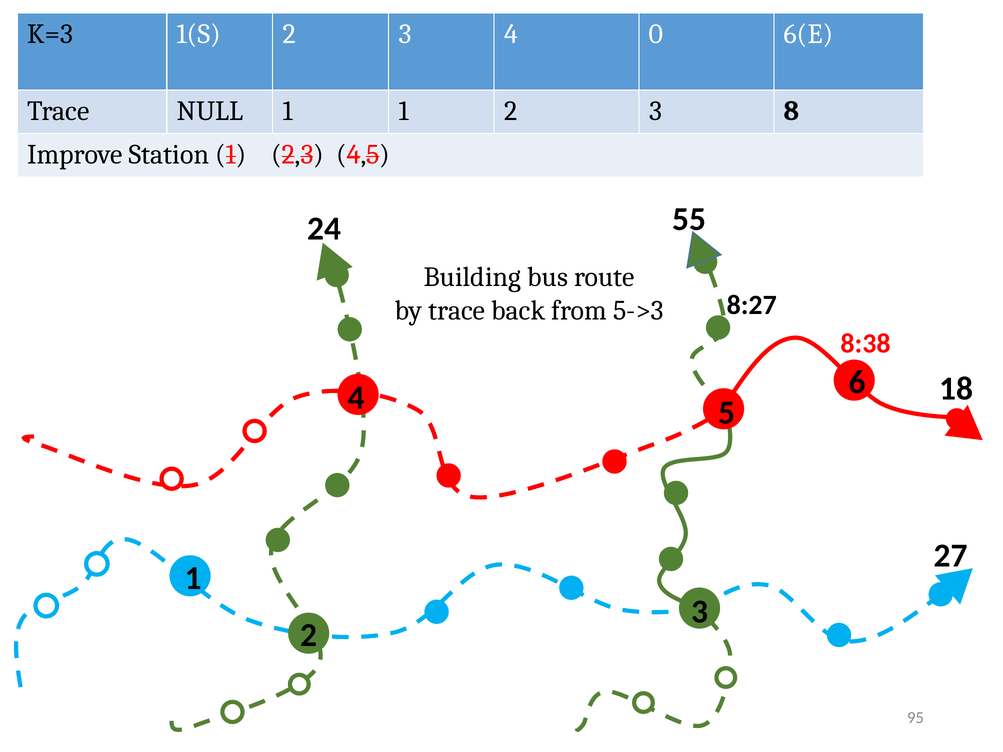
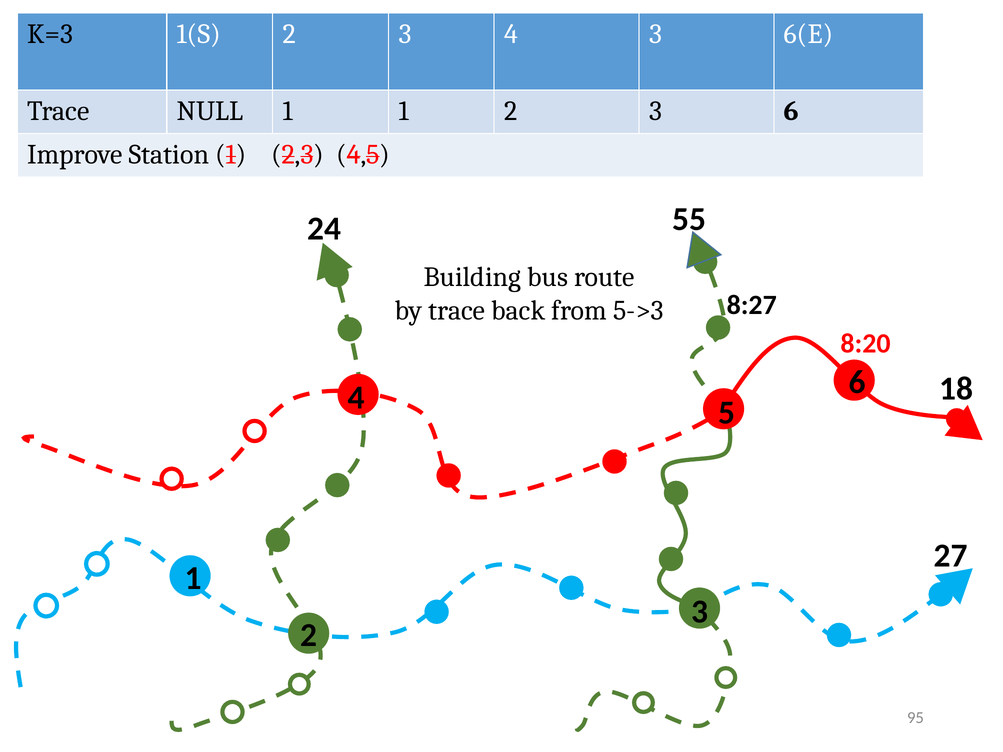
4 0: 0 -> 3 (656, 34)
3 8: 8 -> 6 (791, 111)
8:38: 8:38 -> 8:20 (865, 343)
